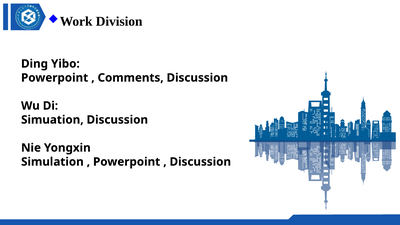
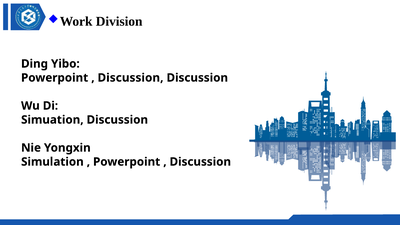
Comments: Comments -> Discussion (131, 78)
